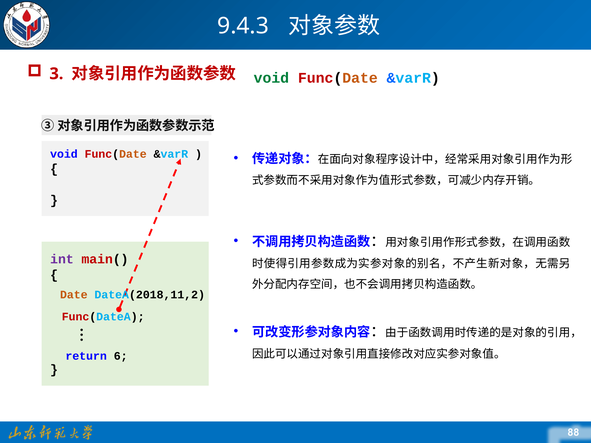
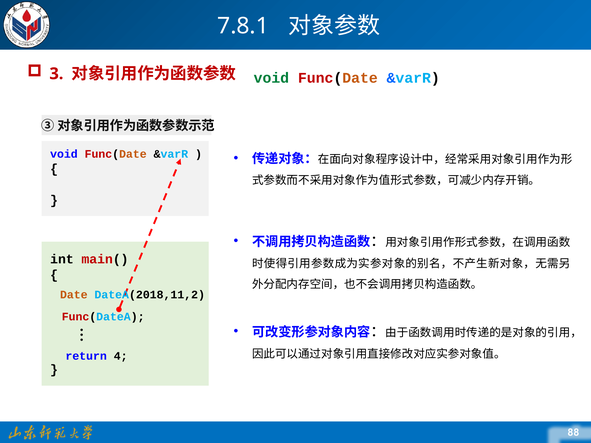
9.4.3: 9.4.3 -> 7.8.1 (243, 26)
int colour: purple -> black (62, 259)
6: 6 -> 4 (121, 356)
